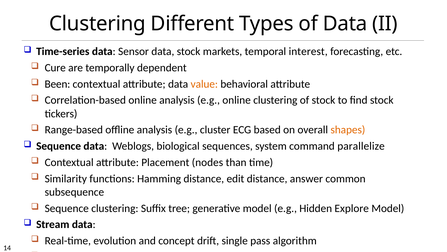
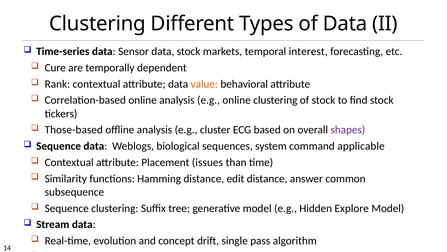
Been: Been -> Rank (57, 84)
Range-based: Range-based -> Those-based (74, 130)
shapes colour: orange -> purple (348, 130)
parallelize: parallelize -> applicable (361, 146)
nodes: nodes -> issues (207, 162)
